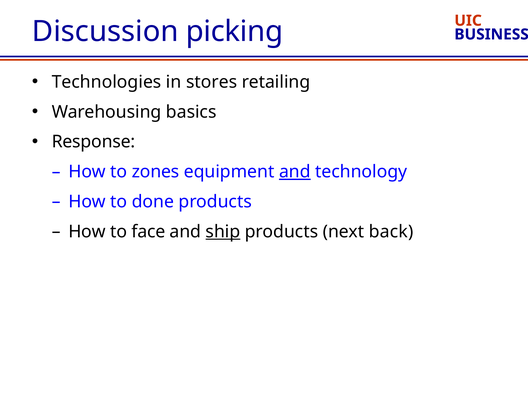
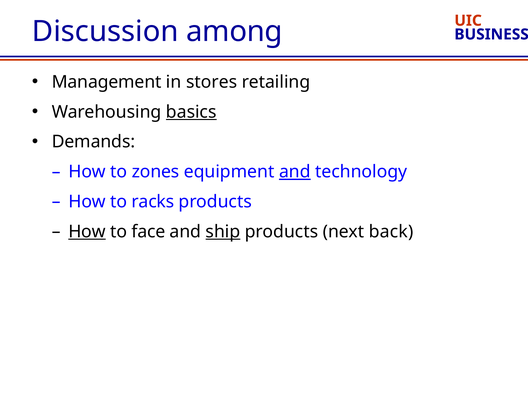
picking: picking -> among (234, 32)
Technologies: Technologies -> Management (107, 82)
basics underline: none -> present (191, 112)
Response: Response -> Demands (93, 142)
done: done -> racks (153, 202)
How underline: none -> present (87, 232)
